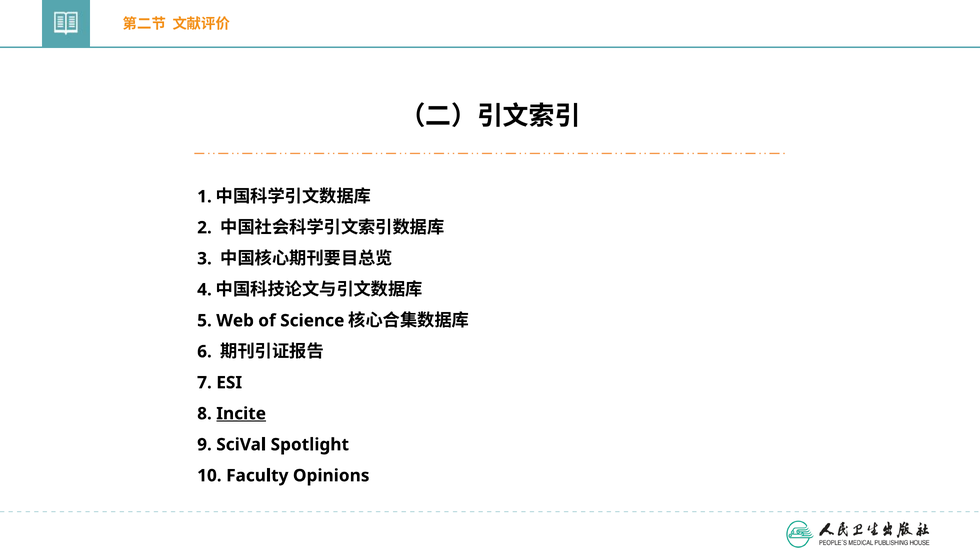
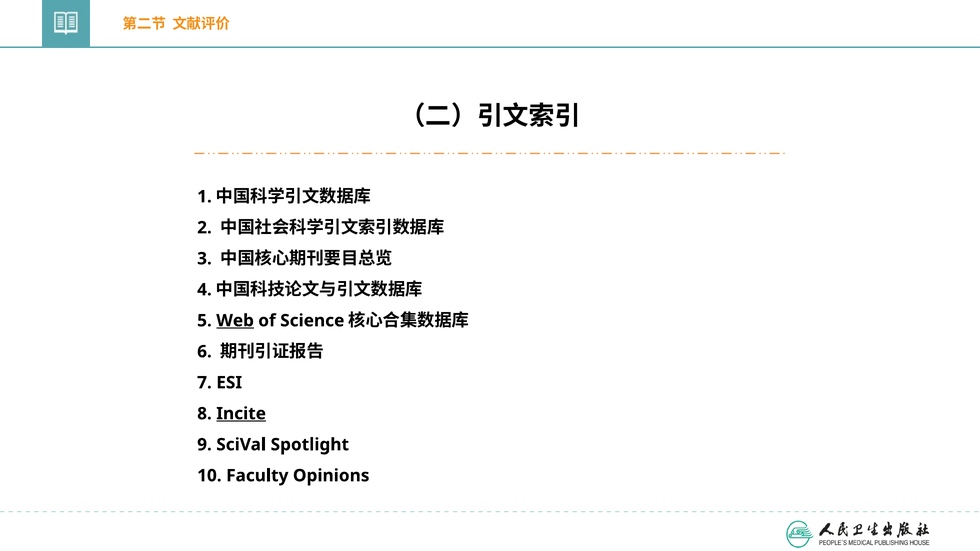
Web underline: none -> present (235, 321)
